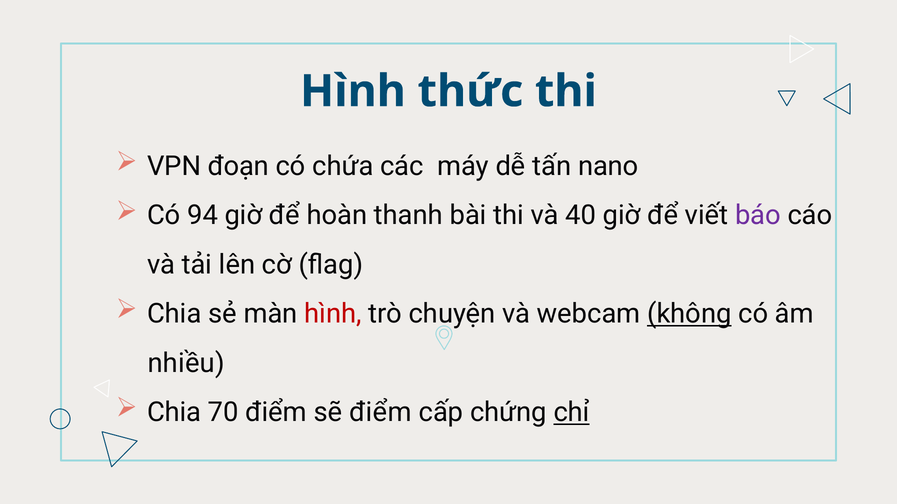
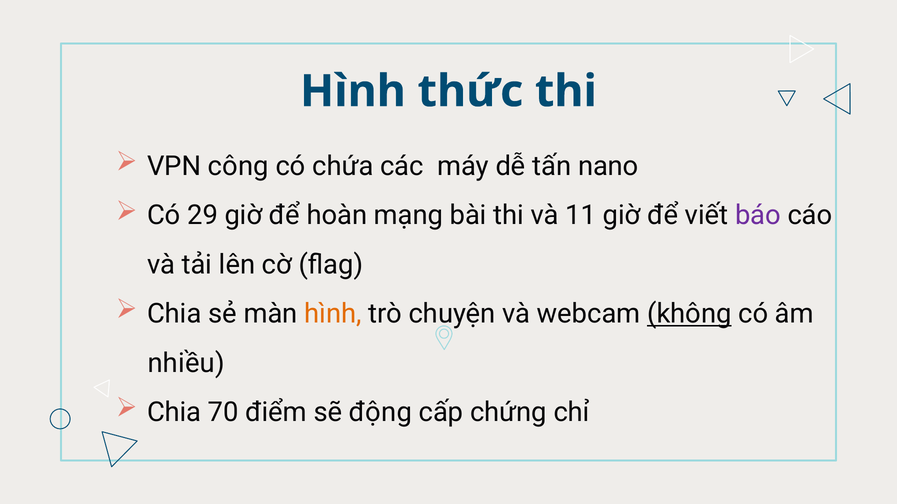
đoạn: đoạn -> công (238, 166)
94: 94 -> 29 (203, 216)
thanh: thanh -> mạng (409, 216)
40: 40 -> 11 (581, 216)
hình colour: red -> orange (333, 314)
sẽ điểm: điểm -> động (380, 413)
chỉ underline: present -> none (572, 413)
